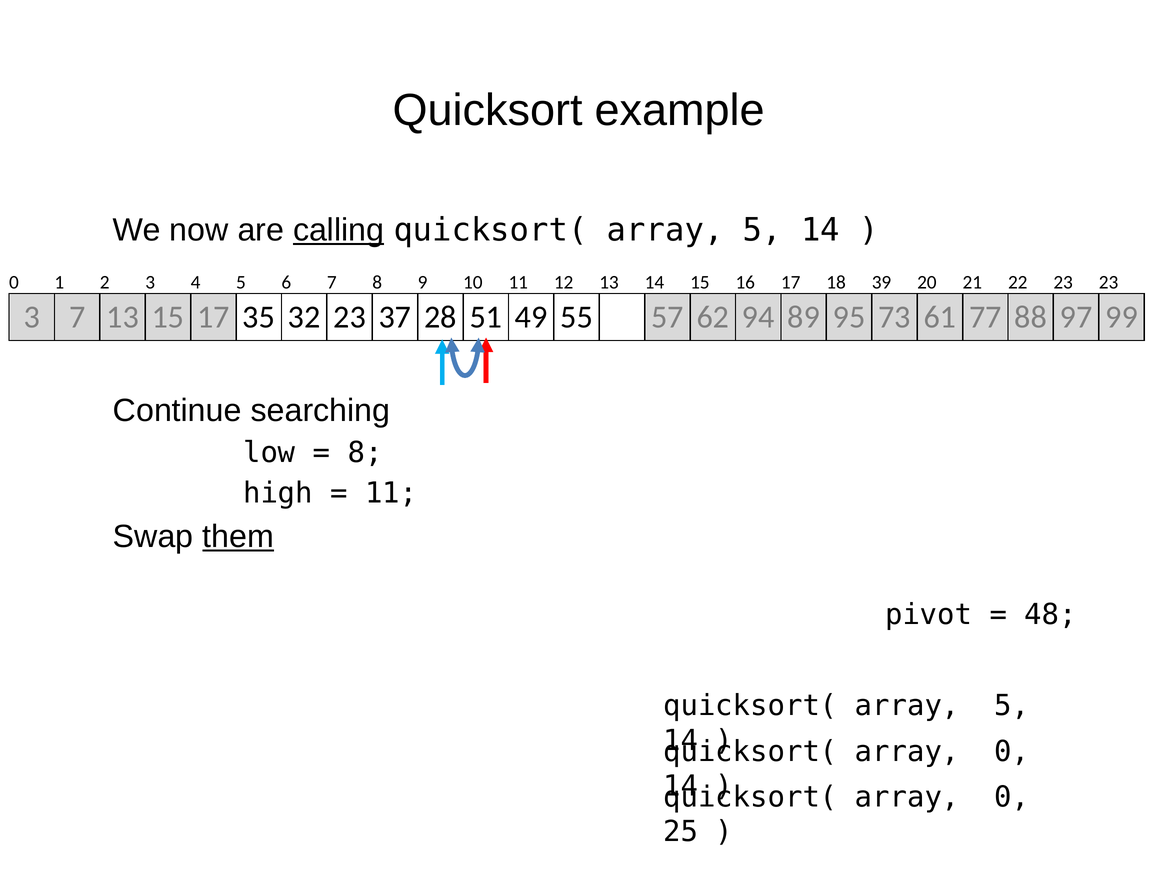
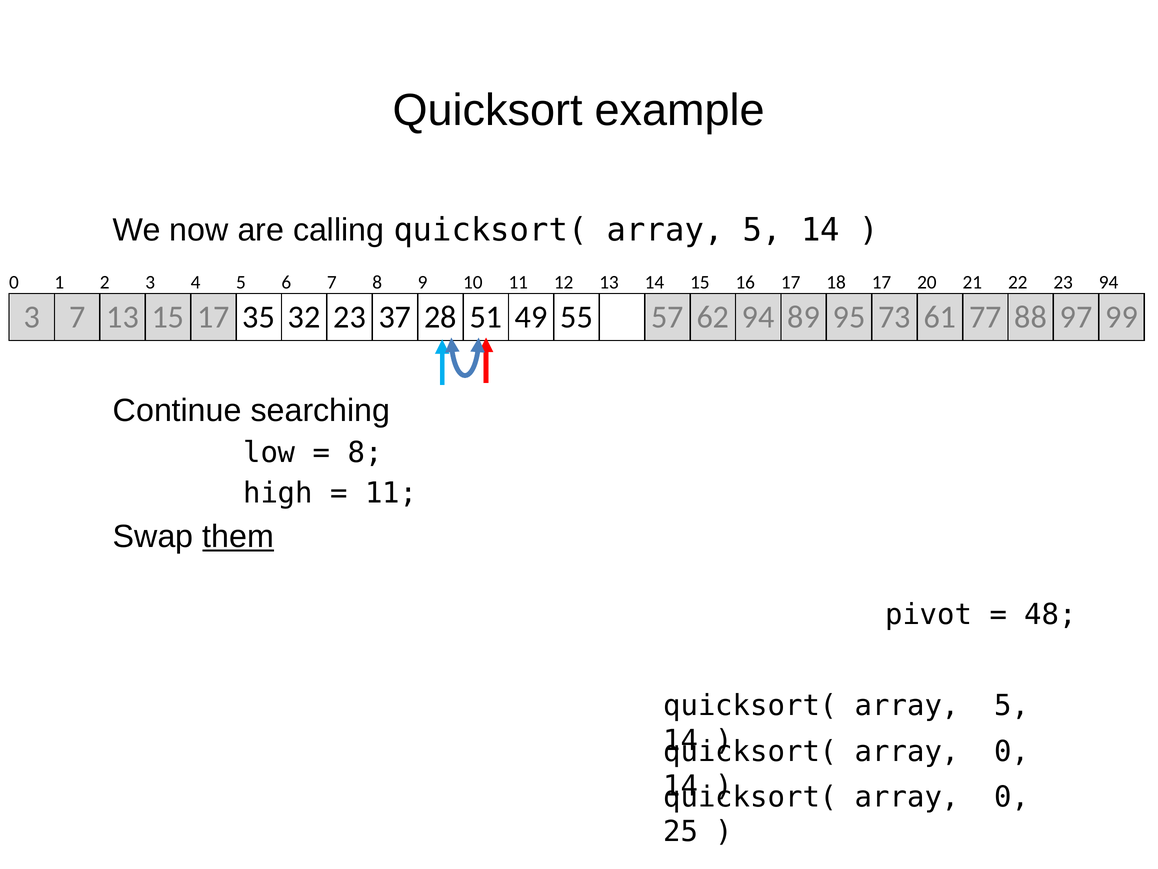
calling underline: present -> none (339, 230)
18 39: 39 -> 17 (882, 282)
23 23: 23 -> 94 (1109, 282)
